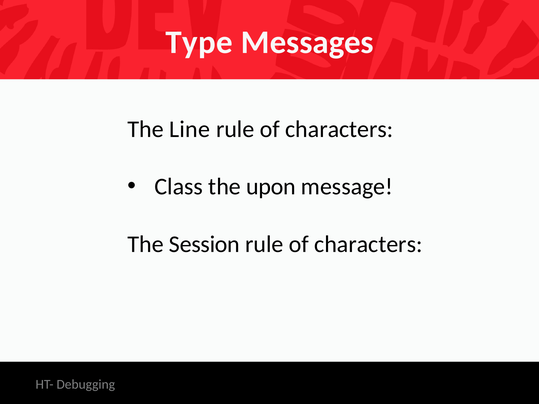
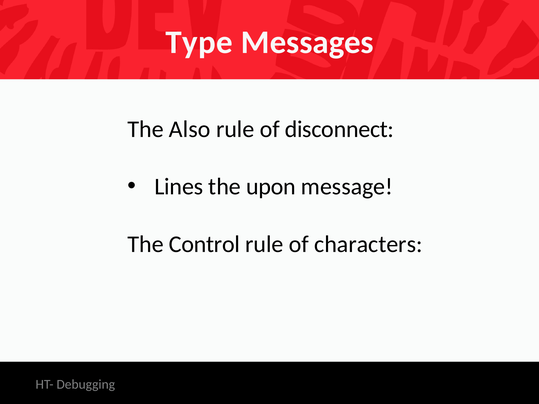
Line: Line -> Also (190, 129)
characters: characters -> disconnect (339, 129)
Class: Class -> Lines (179, 187)
Session: Session -> Control (204, 244)
